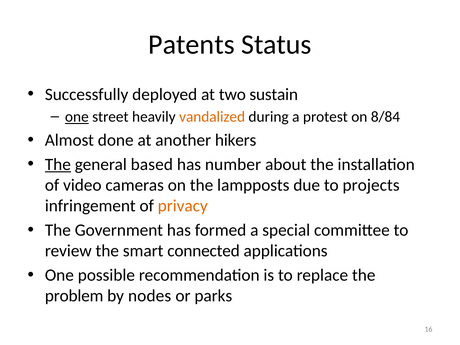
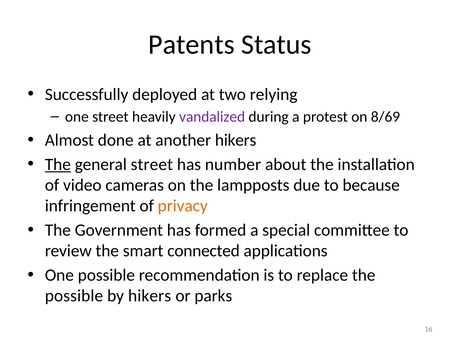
sustain: sustain -> relying (274, 94)
one underline: present -> none (77, 117)
vandalized colour: orange -> purple (212, 117)
8/84: 8/84 -> 8/69 (385, 117)
general based: based -> street (152, 164)
projects: projects -> because (371, 185)
problem: problem -> possible (74, 296)
by nodes: nodes -> hikers (150, 296)
